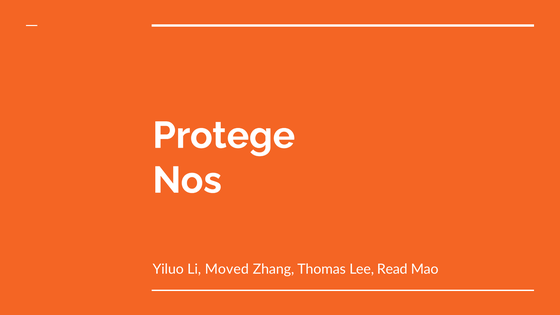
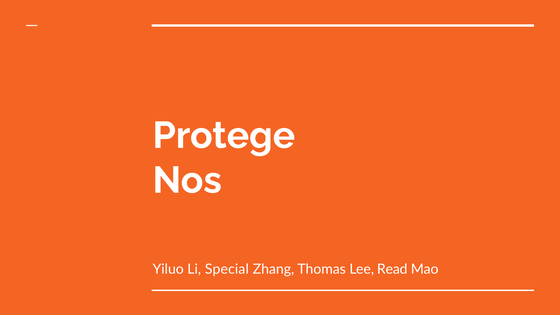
Moved: Moved -> Special (227, 269)
